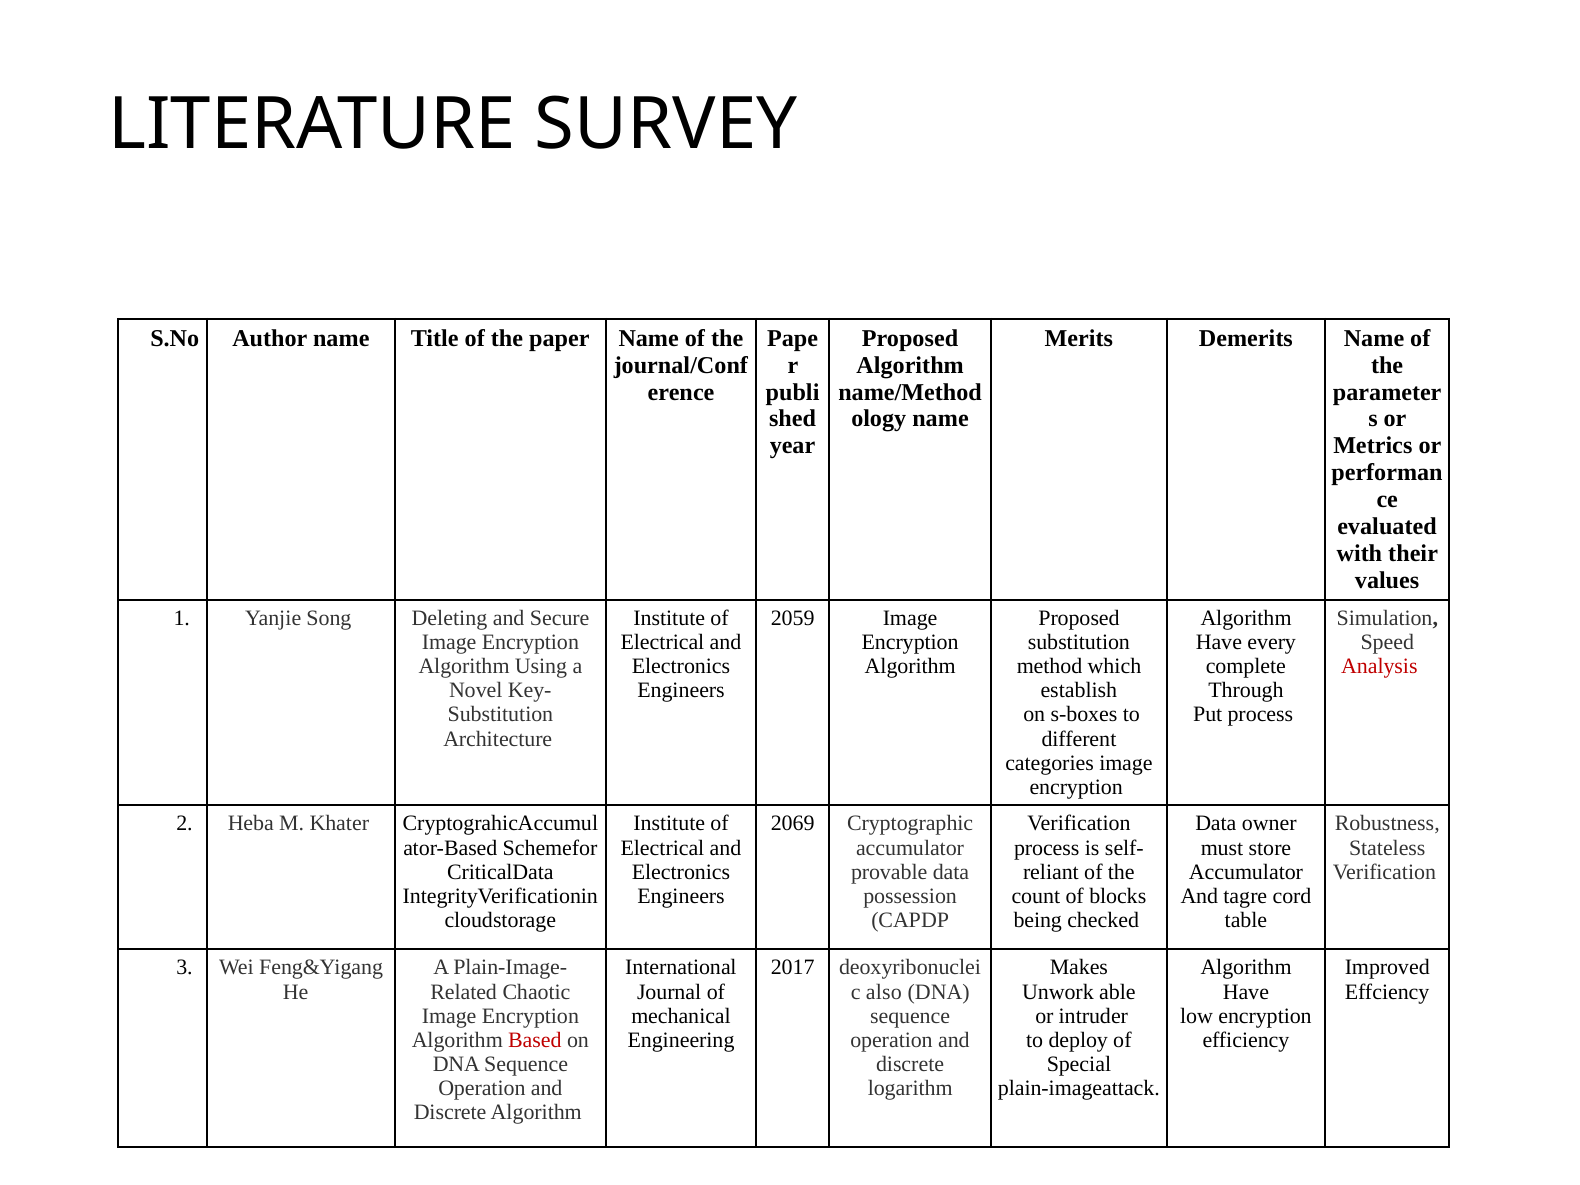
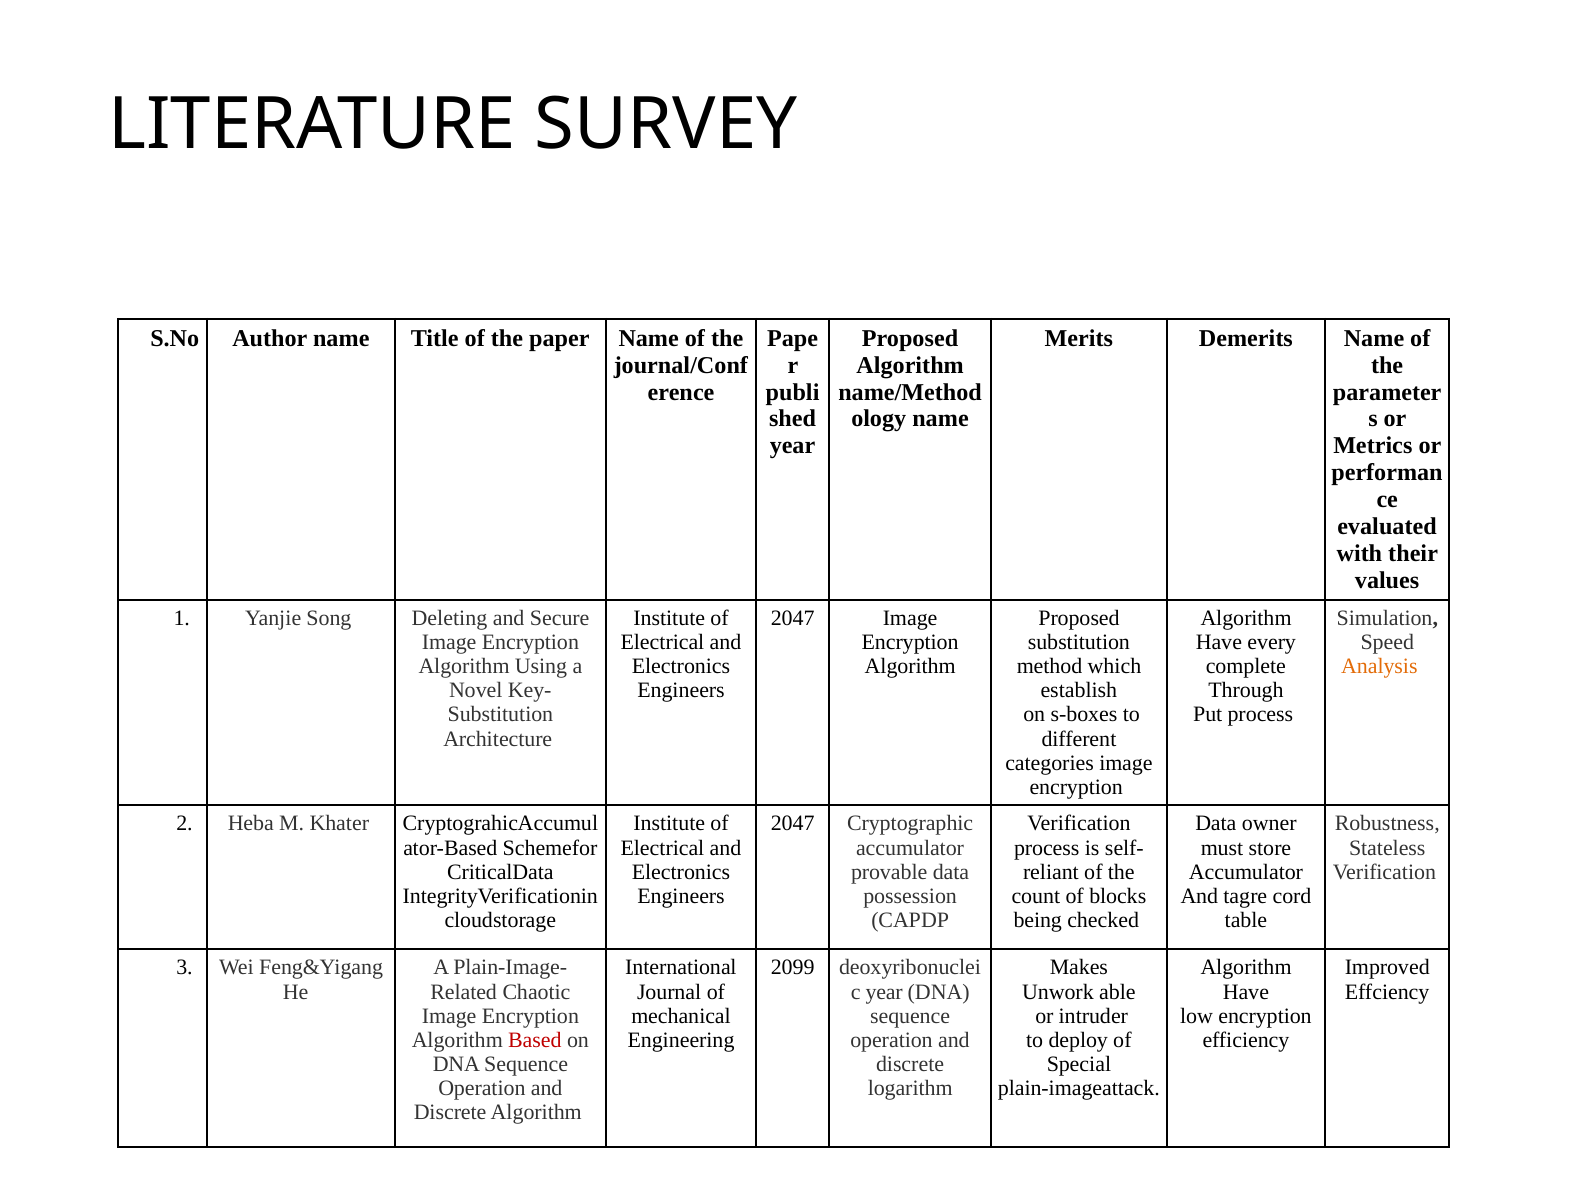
2059: 2059 -> 2047 (793, 618)
Analysis colour: red -> orange (1379, 666)
2069: 2069 -> 2047 (793, 824)
2017: 2017 -> 2099 (793, 968)
also: also -> year (884, 992)
